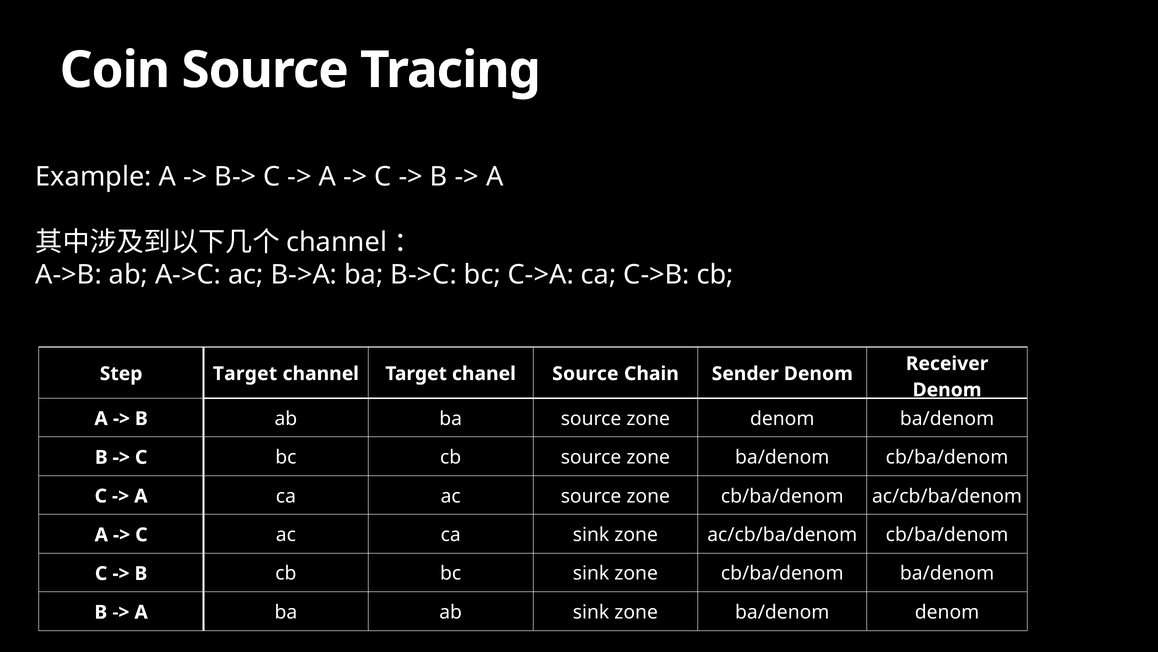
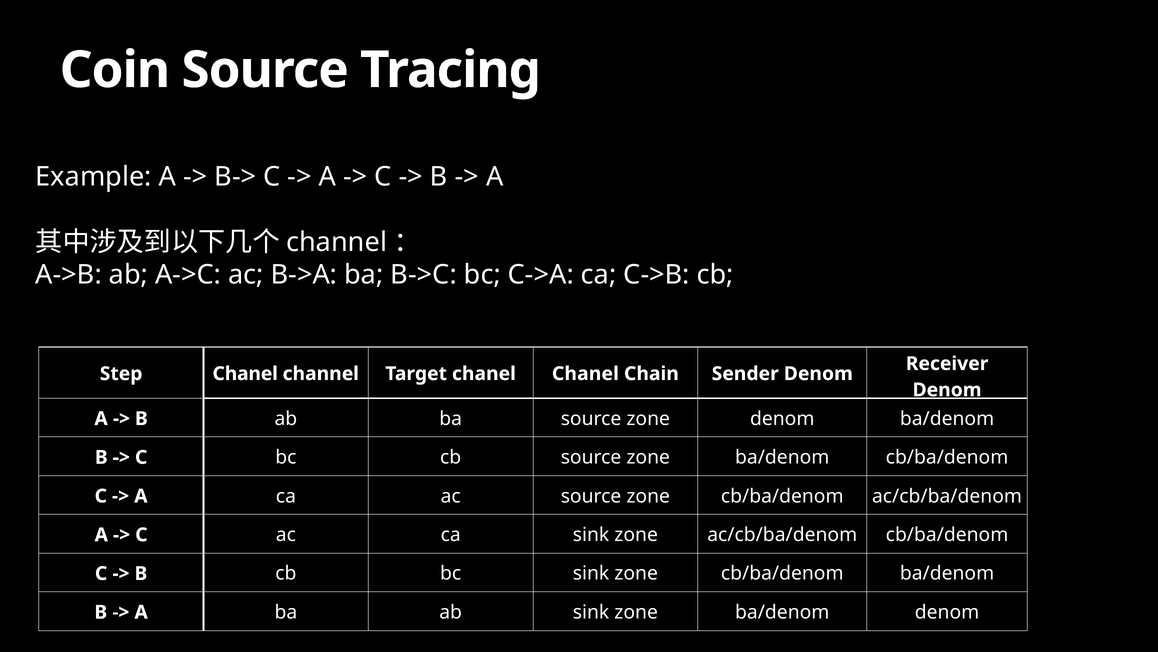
Step Target: Target -> Chanel (245, 373)
chanel Source: Source -> Chanel (585, 373)
